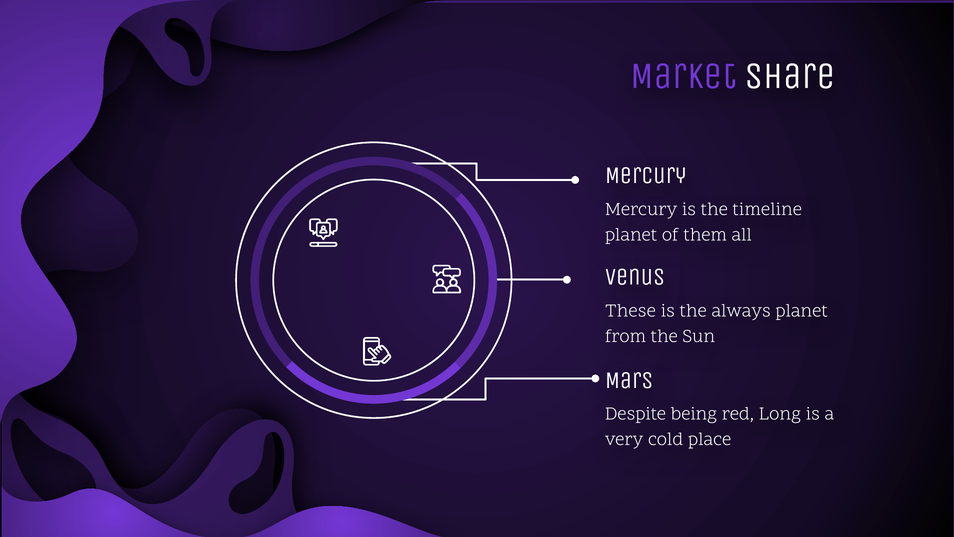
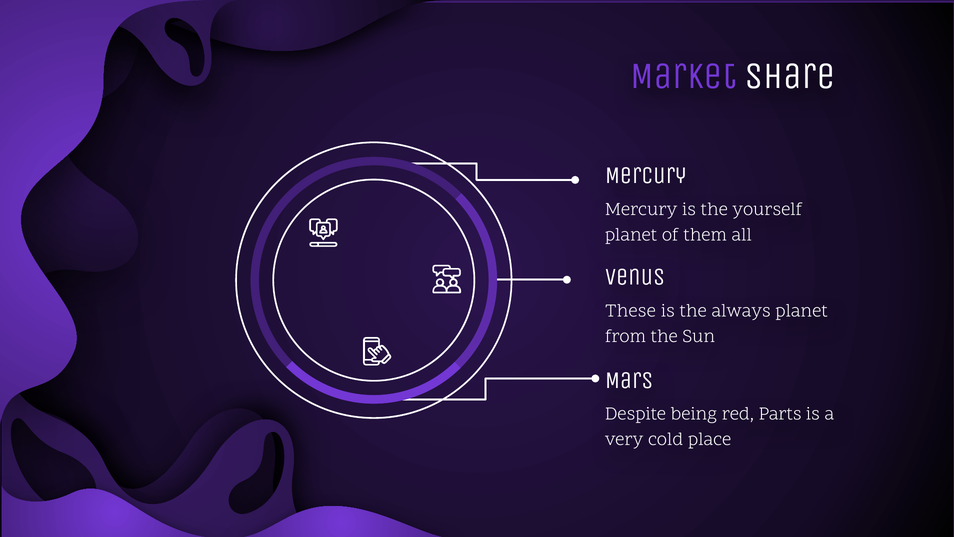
timeline: timeline -> yourself (767, 209)
Long: Long -> Parts (780, 413)
